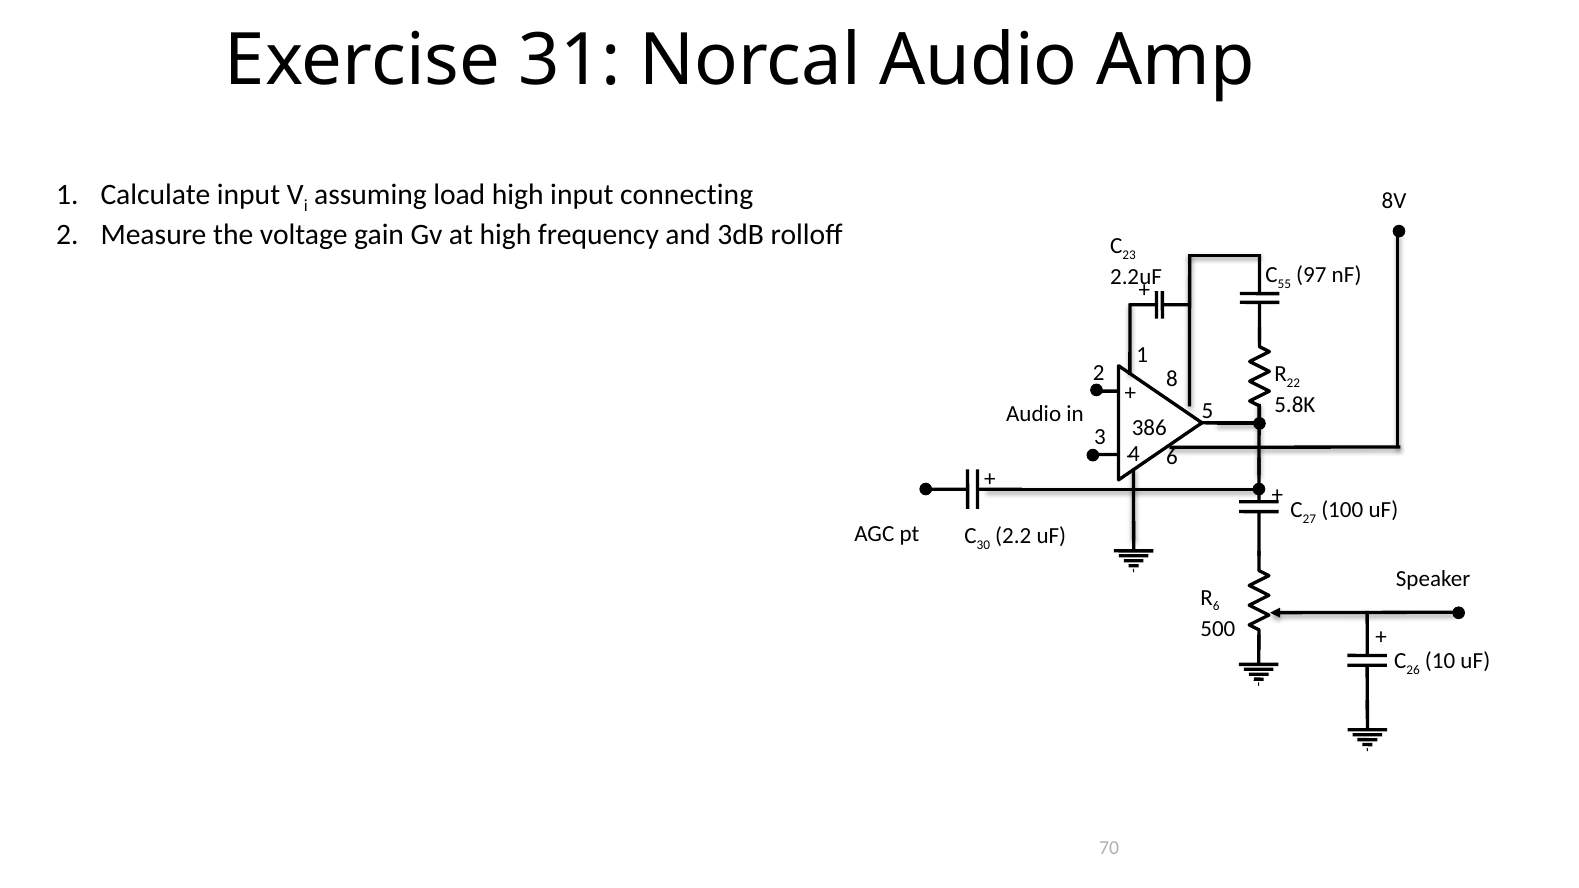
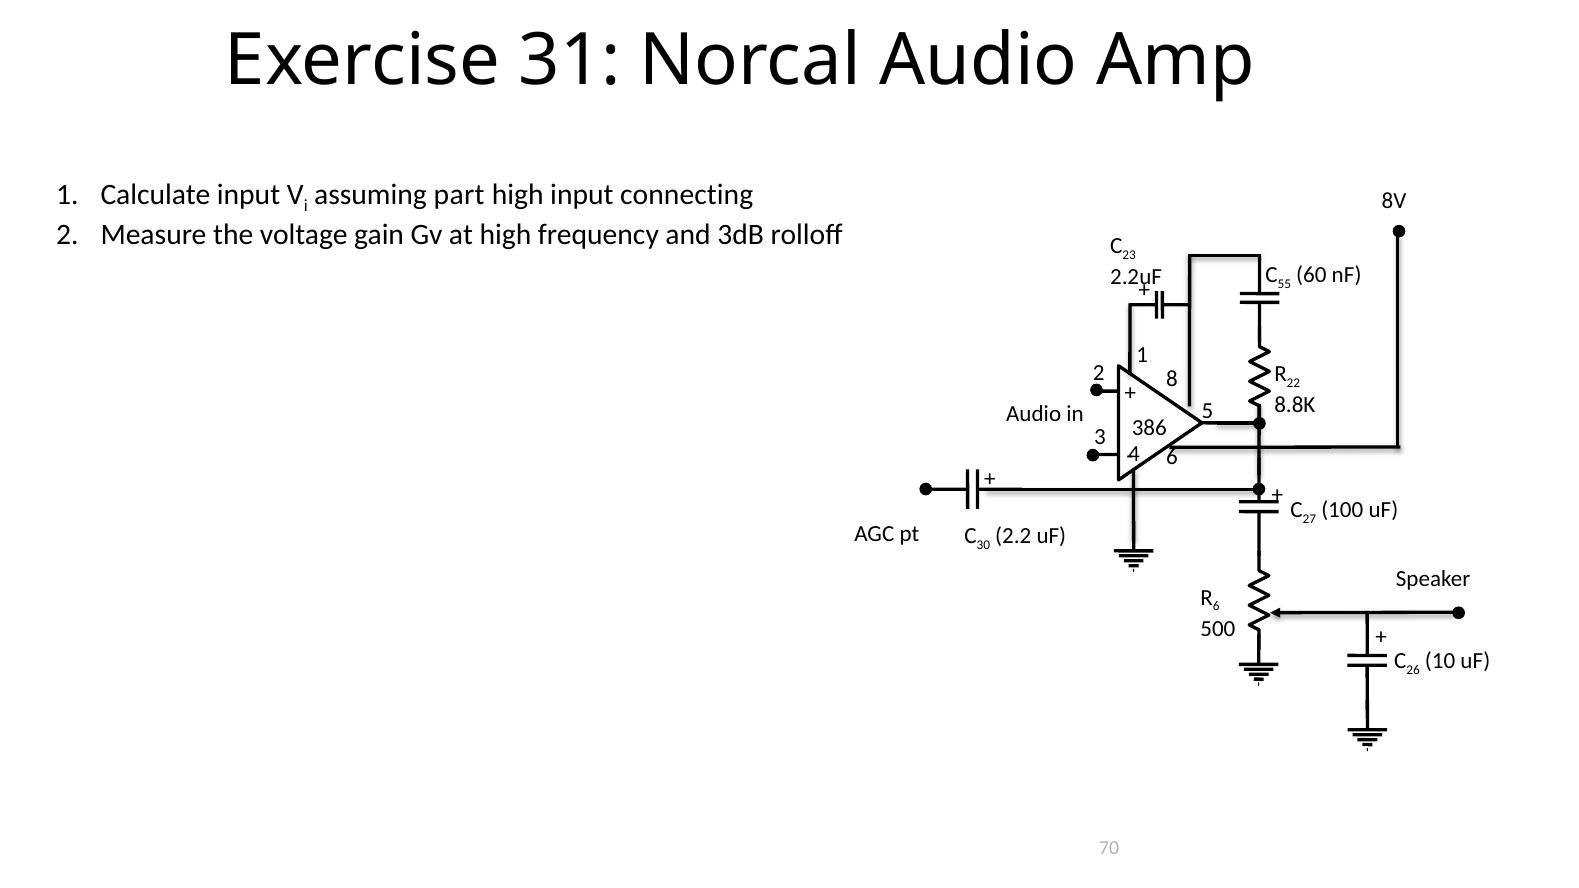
load: load -> part (459, 194)
97: 97 -> 60 (1311, 275)
5.8K: 5.8K -> 8.8K (1295, 405)
